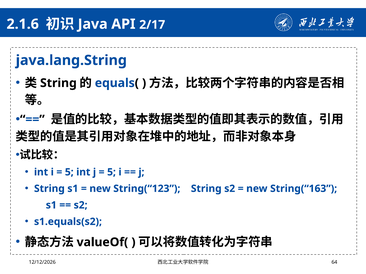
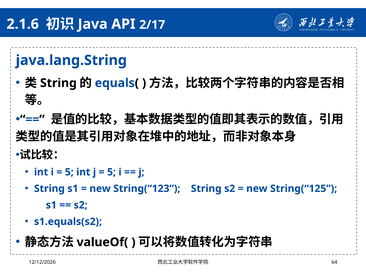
String(“163: String(“163 -> String(“125 (304, 189)
